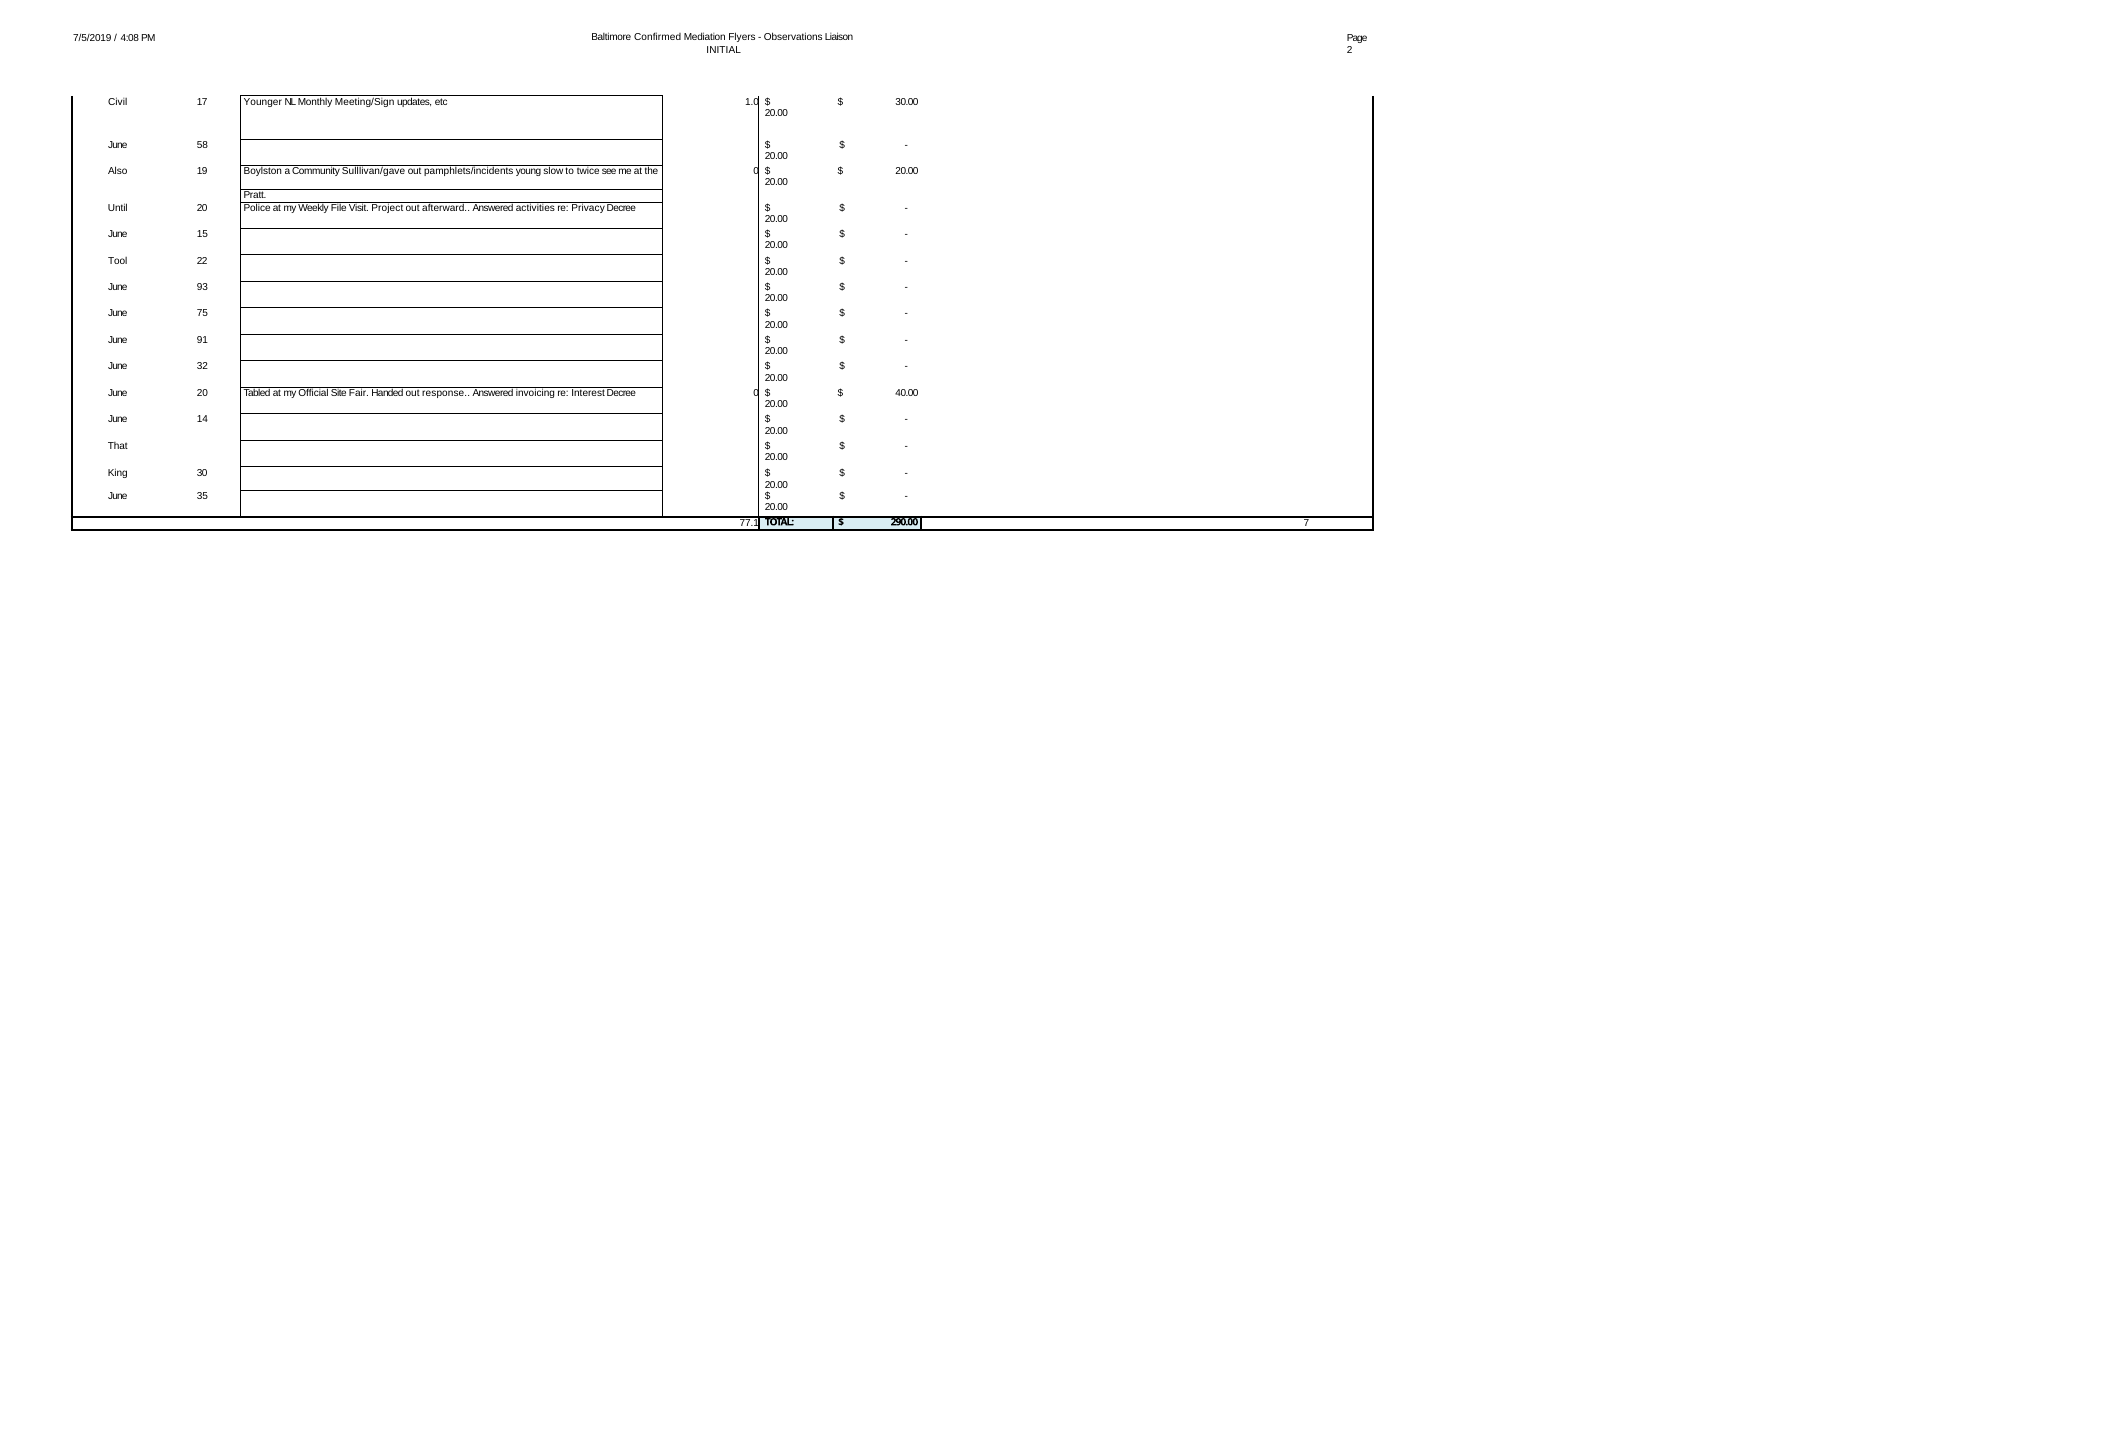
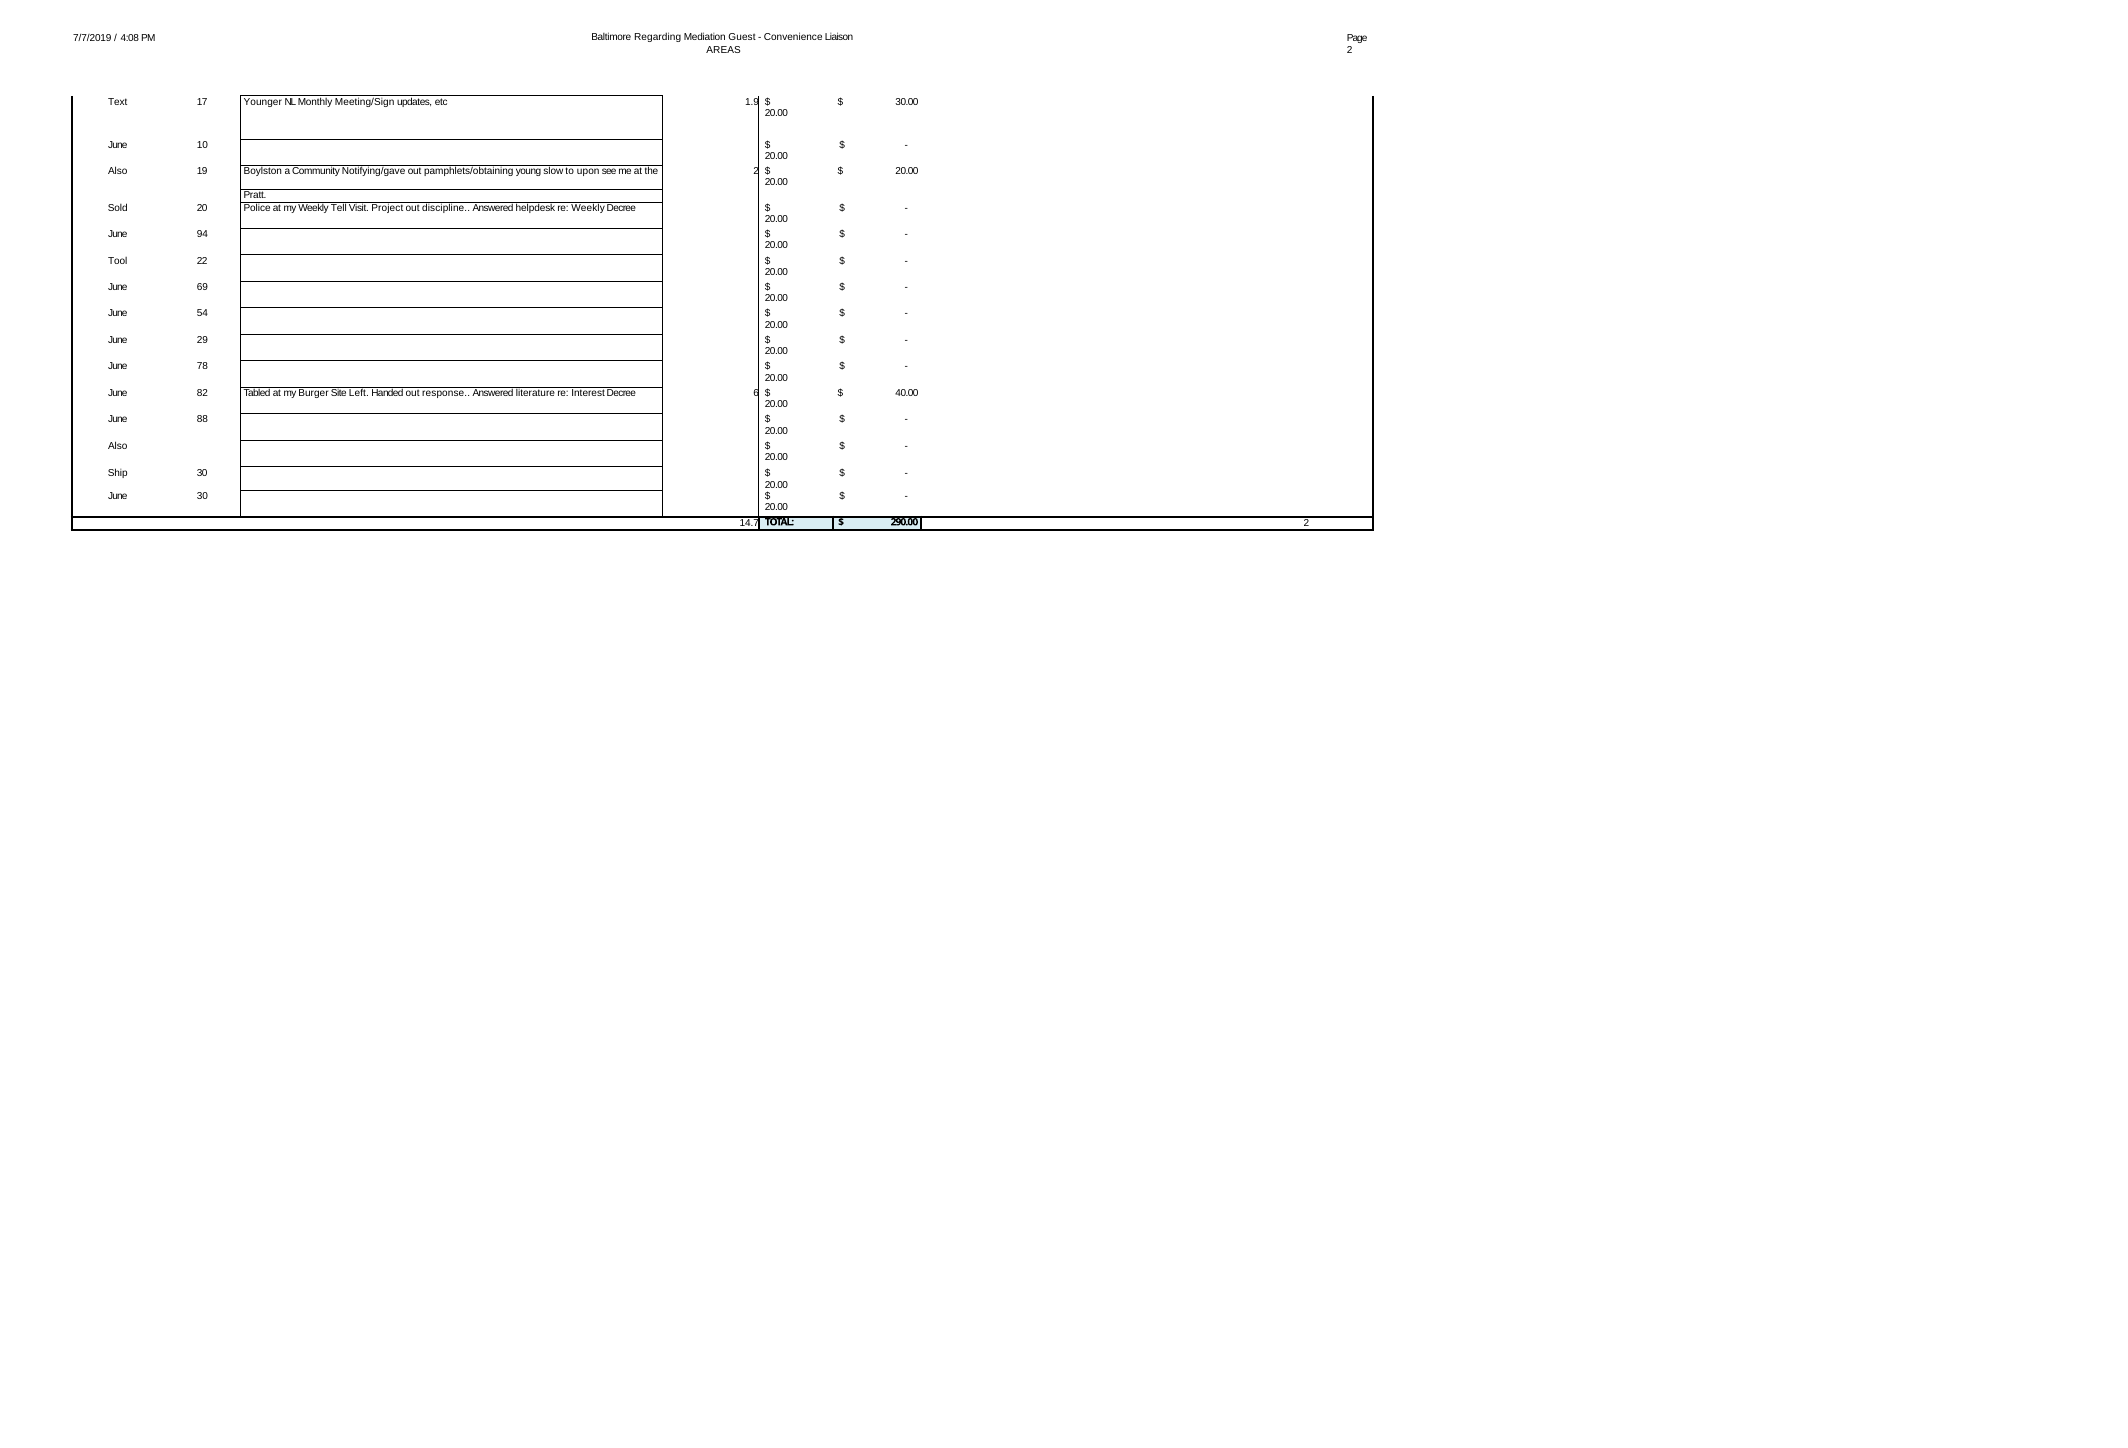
7/5/2019: 7/5/2019 -> 7/7/2019 (92, 38)
Confirmed: Confirmed -> Regarding (658, 37)
Flyers: Flyers -> Guest (742, 37)
Observations: Observations -> Convenience (793, 37)
INITIAL: INITIAL -> AREAS (724, 50)
Civil: Civil -> Text (118, 102)
1.0: 1.0 -> 1.9 (752, 102)
58: 58 -> 10 (202, 145)
Sulllivan/gave: Sulllivan/gave -> Notifying/gave (374, 171)
pamphlets/incidents: pamphlets/incidents -> pamphlets/obtaining (469, 171)
twice: twice -> upon (588, 171)
the 0: 0 -> 2 (756, 171)
Until: Until -> Sold (118, 208)
File: File -> Tell (339, 208)
afterward: afterward -> discipline (446, 208)
activities: activities -> helpdesk (535, 208)
re Privacy: Privacy -> Weekly (588, 208)
15: 15 -> 94 (202, 234)
93: 93 -> 69 (202, 287)
75: 75 -> 54 (202, 314)
91: 91 -> 29 (202, 340)
32: 32 -> 78 (202, 366)
June 20: 20 -> 82 (202, 393)
Official: Official -> Burger (313, 393)
Fair: Fair -> Left (359, 393)
invoicing: invoicing -> literature (535, 393)
Decree 0: 0 -> 6 (756, 393)
14: 14 -> 88 (202, 419)
That: That -> Also (118, 446)
King: King -> Ship (118, 473)
June 35: 35 -> 30 (202, 496)
77.1: 77.1 -> 14.7 (749, 523)
290.00 7: 7 -> 2 (1307, 523)
